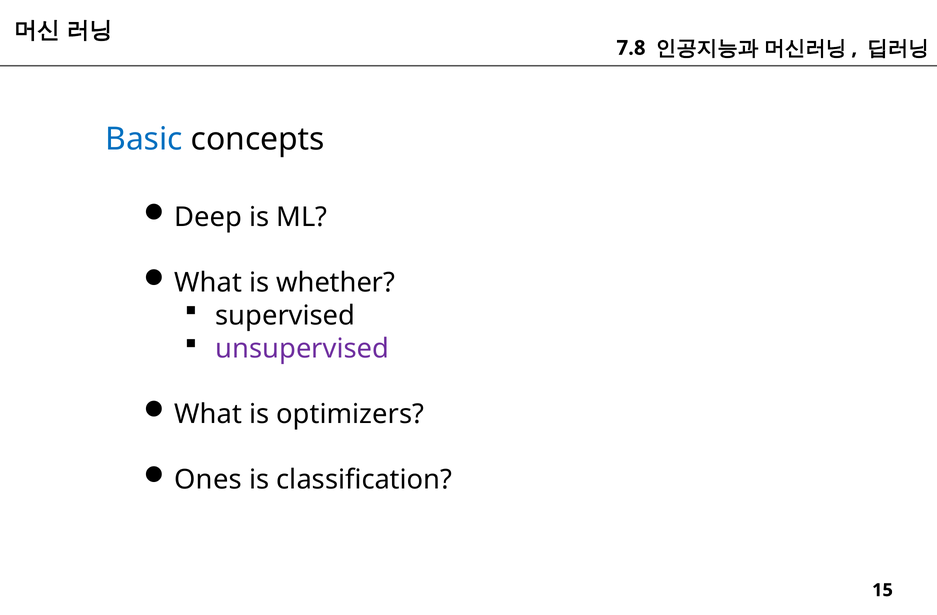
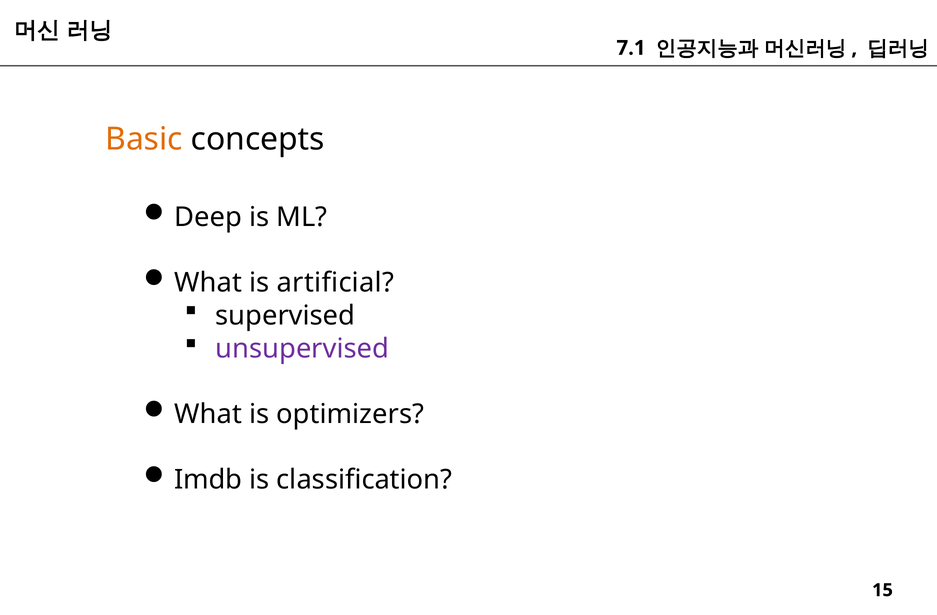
7.8: 7.8 -> 7.1 (631, 48)
Basic colour: blue -> orange (144, 139)
whether: whether -> artificial (336, 283)
Ones: Ones -> Imdb (208, 480)
